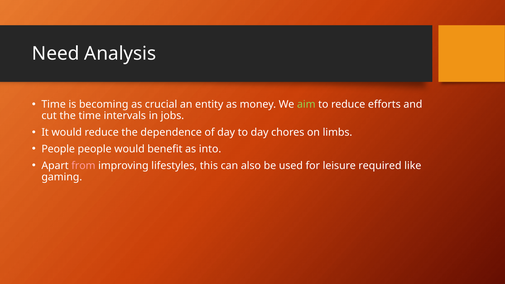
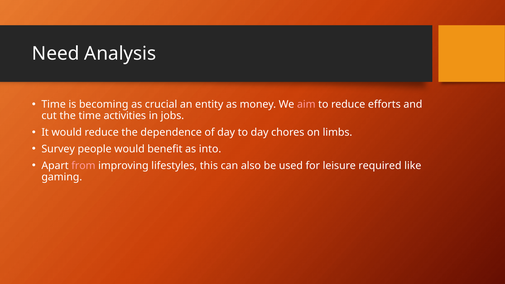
aim colour: light green -> pink (306, 104)
intervals: intervals -> activities (125, 116)
People: People -> Survey (58, 149)
